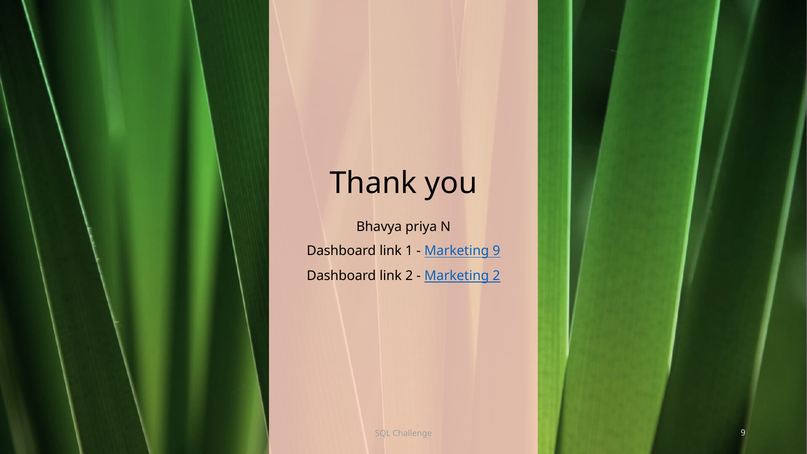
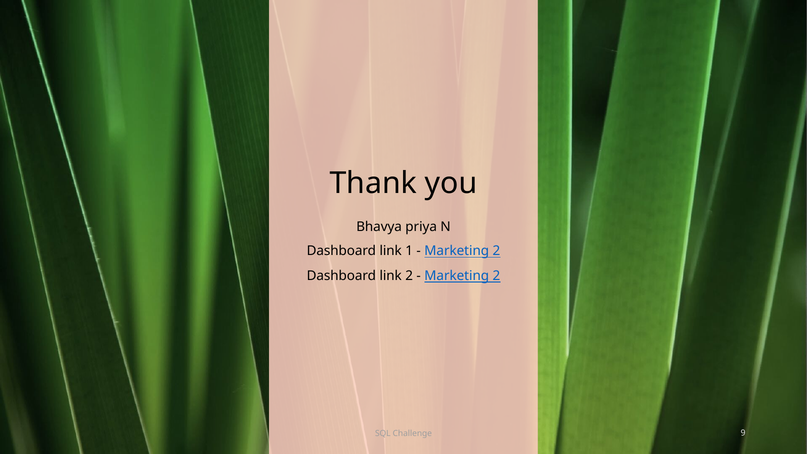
9: 9 -> 2 (496, 251)
